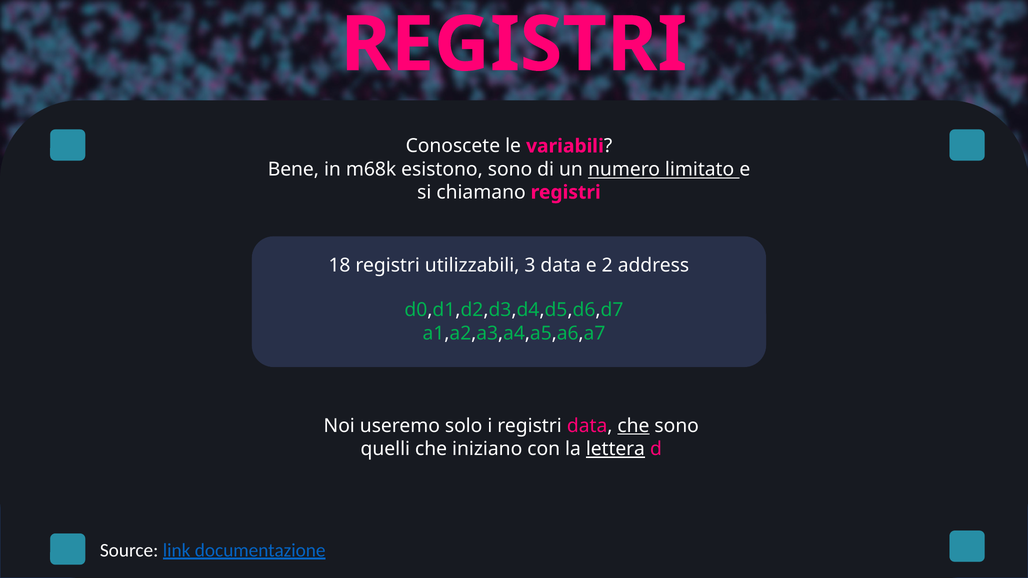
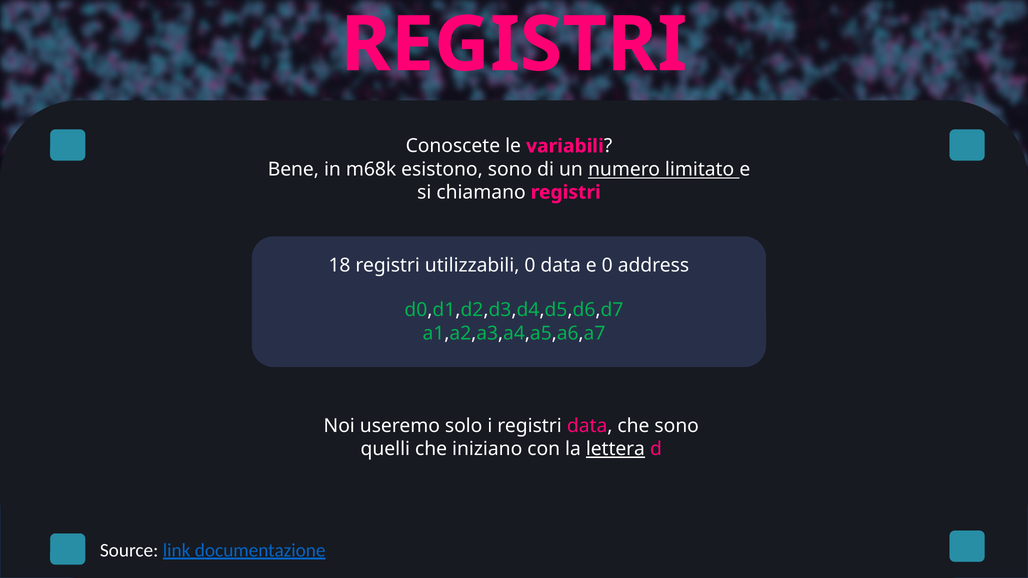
utilizzabili 3: 3 -> 0 (530, 265)
e 2: 2 -> 0 (607, 265)
che underline: present -> none (633, 426)
